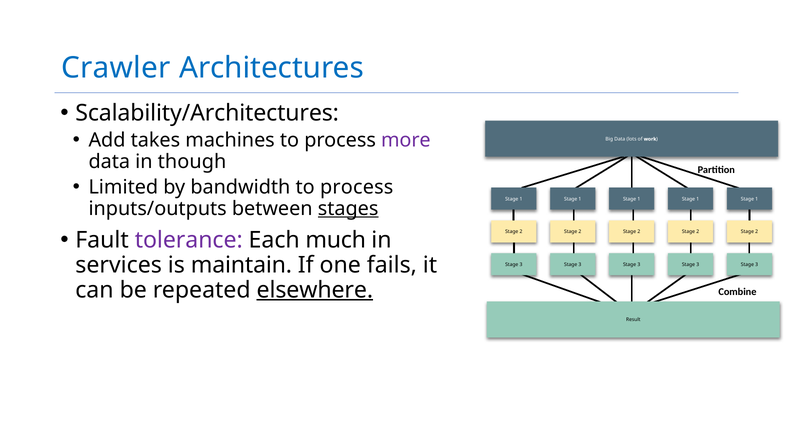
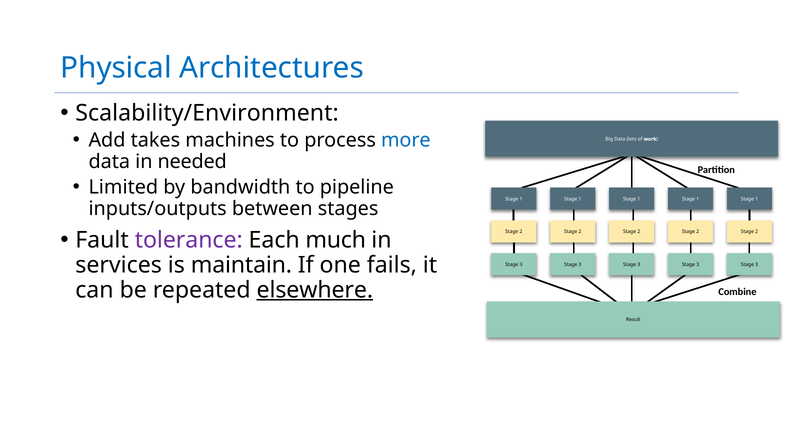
Crawler: Crawler -> Physical (116, 68)
Scalability/Architectures: Scalability/Architectures -> Scalability/Environment (207, 113)
more colour: purple -> blue (406, 140)
though: though -> needed (192, 162)
bandwidth to process: process -> pipeline (357, 187)
stages underline: present -> none (348, 209)
